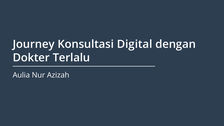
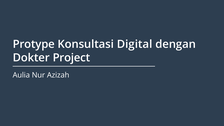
Journey: Journey -> Protype (34, 44)
Terlalu: Terlalu -> Project (71, 58)
